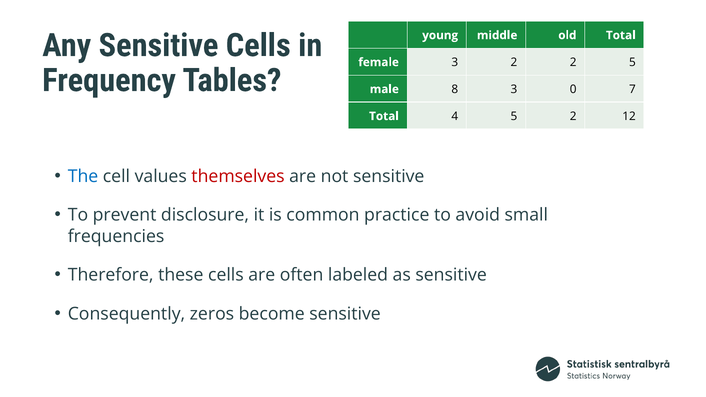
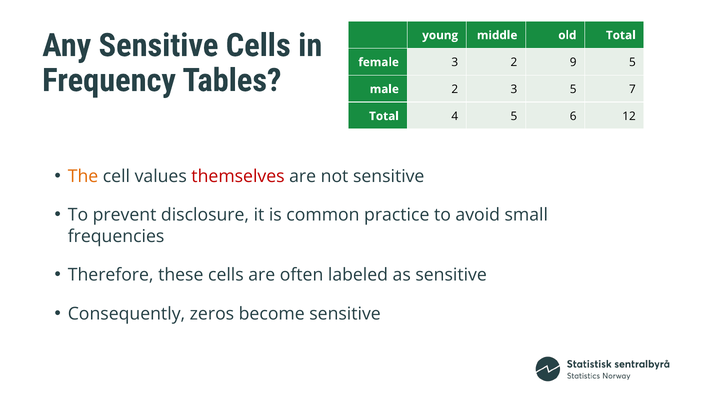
2 2: 2 -> 9 (573, 62)
male 8: 8 -> 2 (455, 89)
3 0: 0 -> 5 (573, 89)
5 2: 2 -> 6 (573, 116)
The colour: blue -> orange (83, 176)
